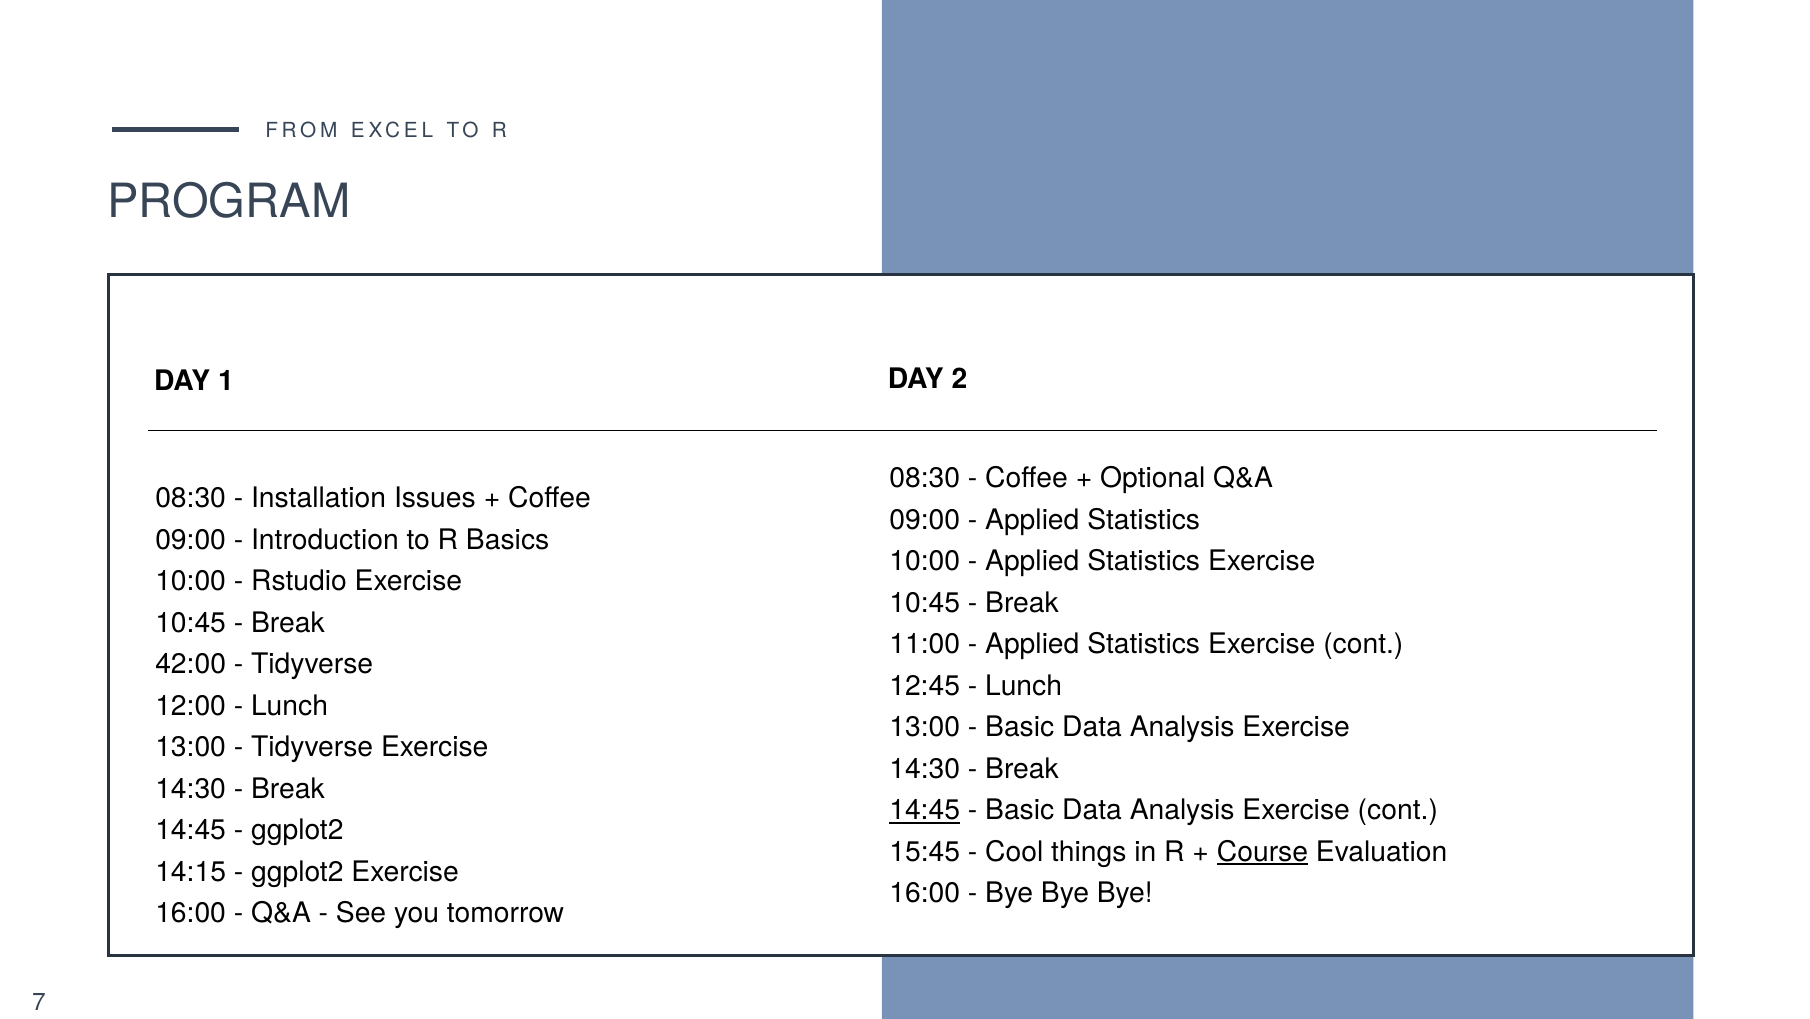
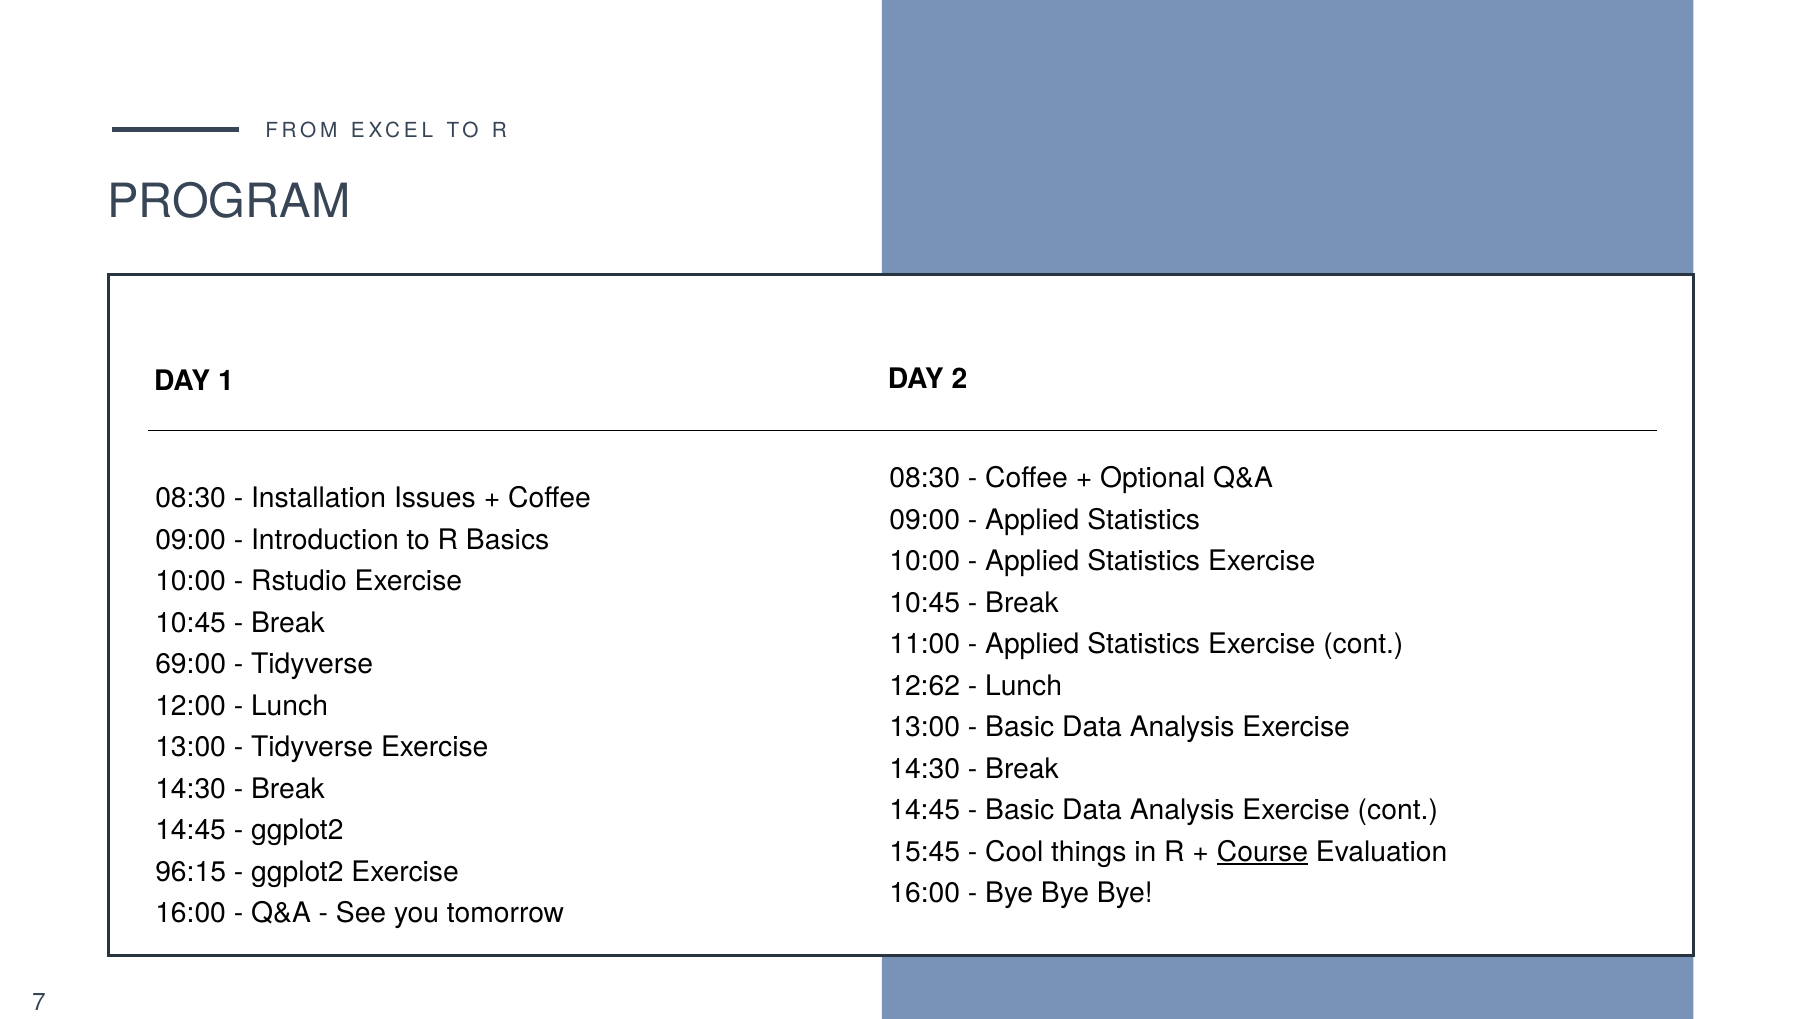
42:00: 42:00 -> 69:00 (191, 664)
12:45: 12:45 -> 12:62 (925, 686)
14:45 underline: present -> none (925, 810)
14:15: 14:15 -> 96:15 (191, 872)
